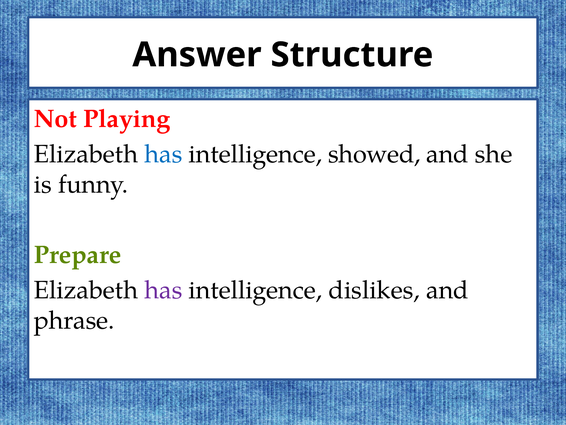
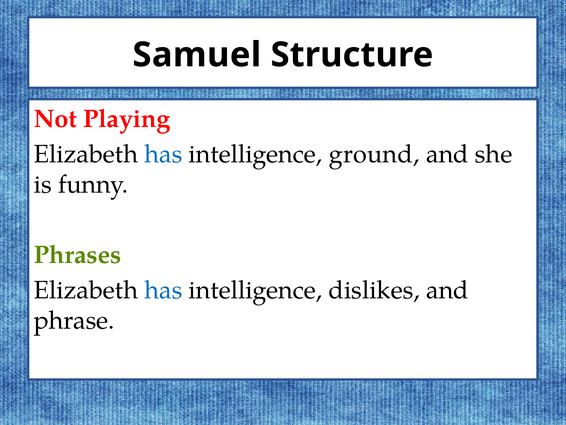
Answer: Answer -> Samuel (197, 55)
showed: showed -> ground (374, 154)
Prepare: Prepare -> Phrases (78, 255)
has colour: purple -> blue (163, 290)
